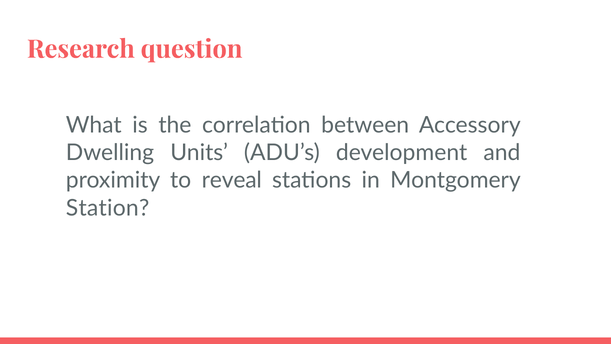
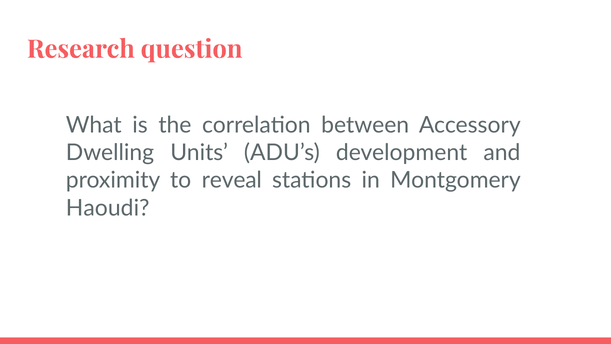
Station: Station -> Haoudi (108, 208)
